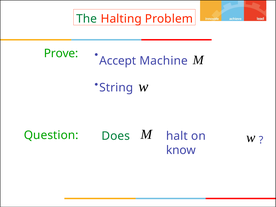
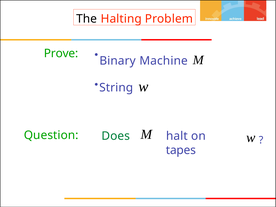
The colour: green -> black (87, 19)
Accept: Accept -> Binary (118, 61)
know: know -> tapes (181, 150)
